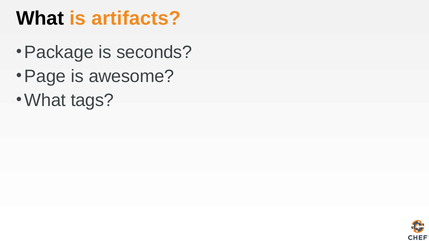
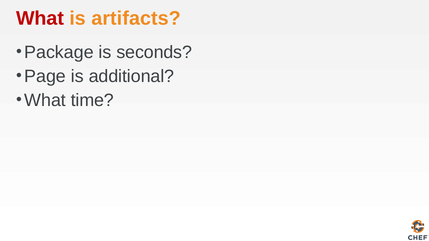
What colour: black -> red (40, 19)
awesome: awesome -> additional (131, 76)
tags: tags -> time (92, 100)
